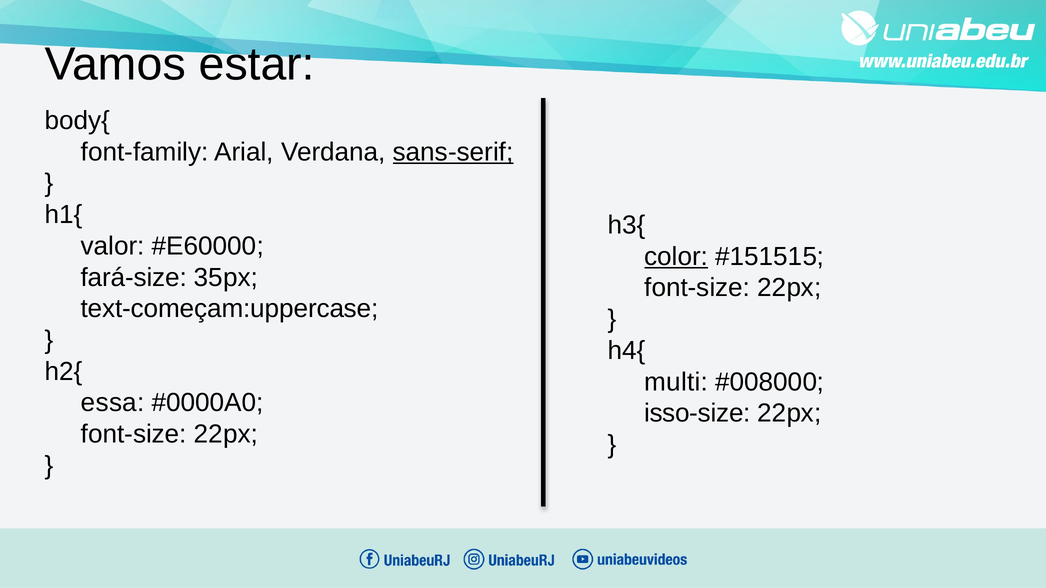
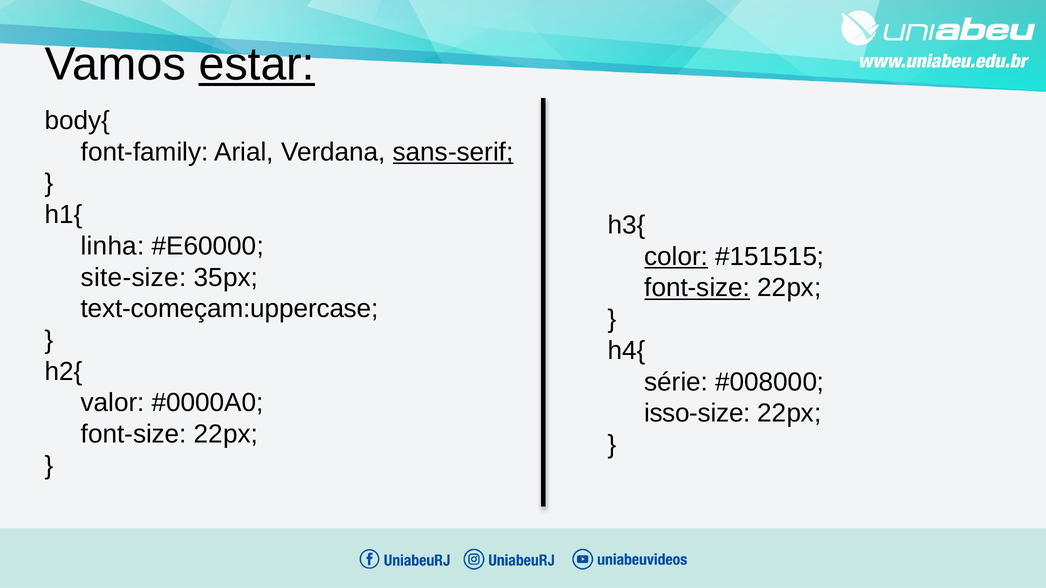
estar underline: none -> present (257, 65)
valor: valor -> linha (113, 246)
fará-size: fará-size -> site-size (134, 278)
font-size underline: none -> present (697, 288)
multi: multi -> série (676, 382)
essa: essa -> valor (113, 403)
